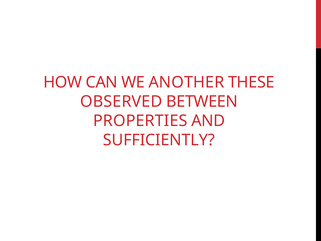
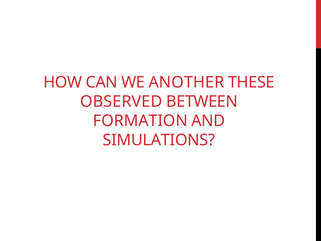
PROPERTIES: PROPERTIES -> FORMATION (140, 121)
SUFFICIENTLY: SUFFICIENTLY -> SIMULATIONS (159, 140)
